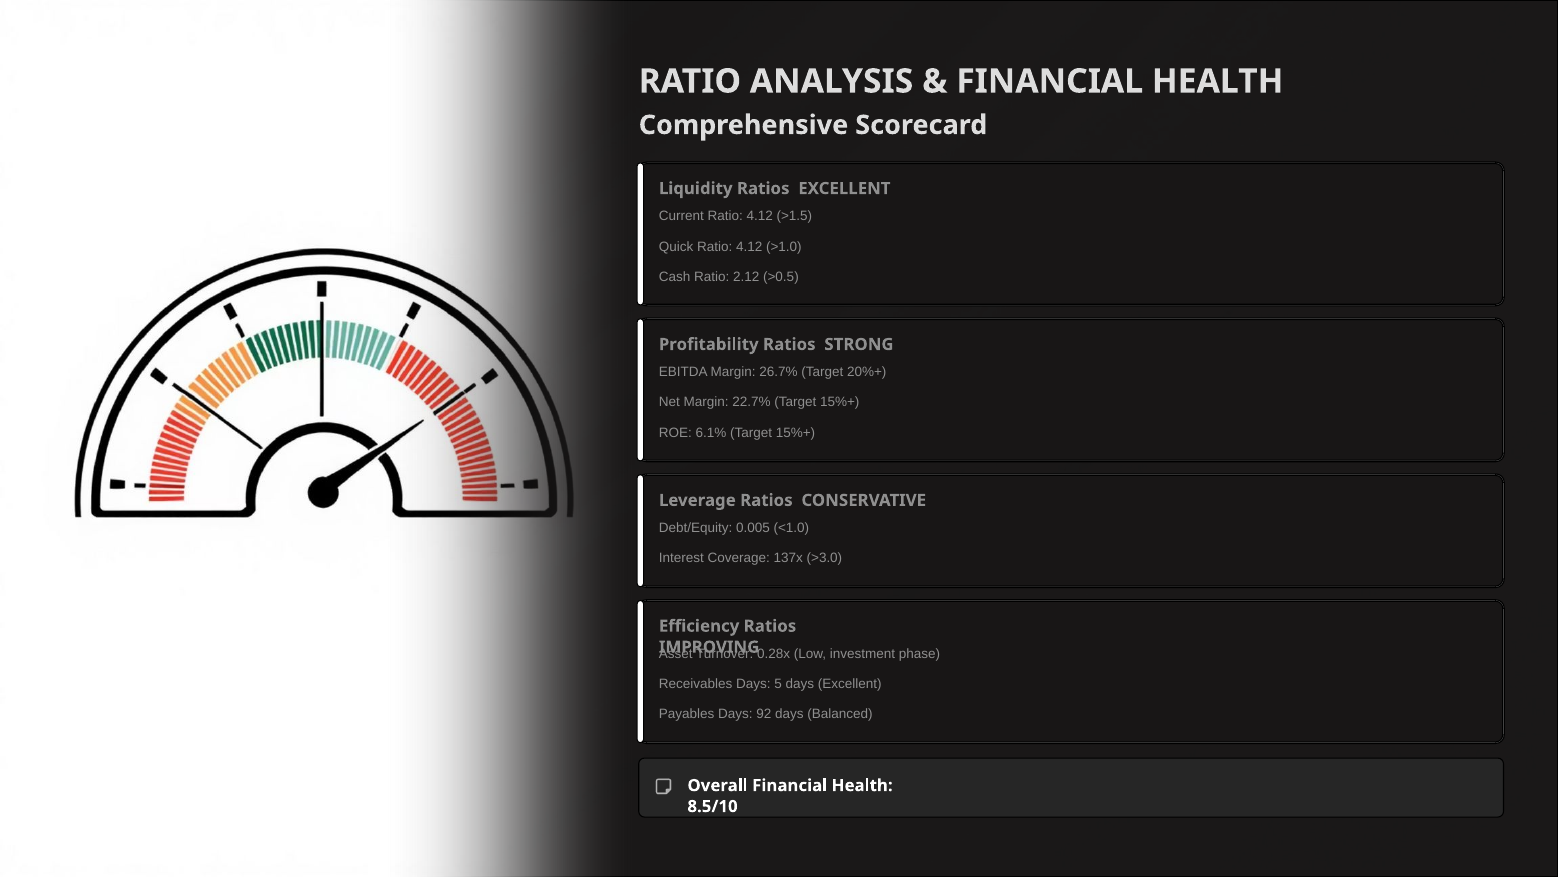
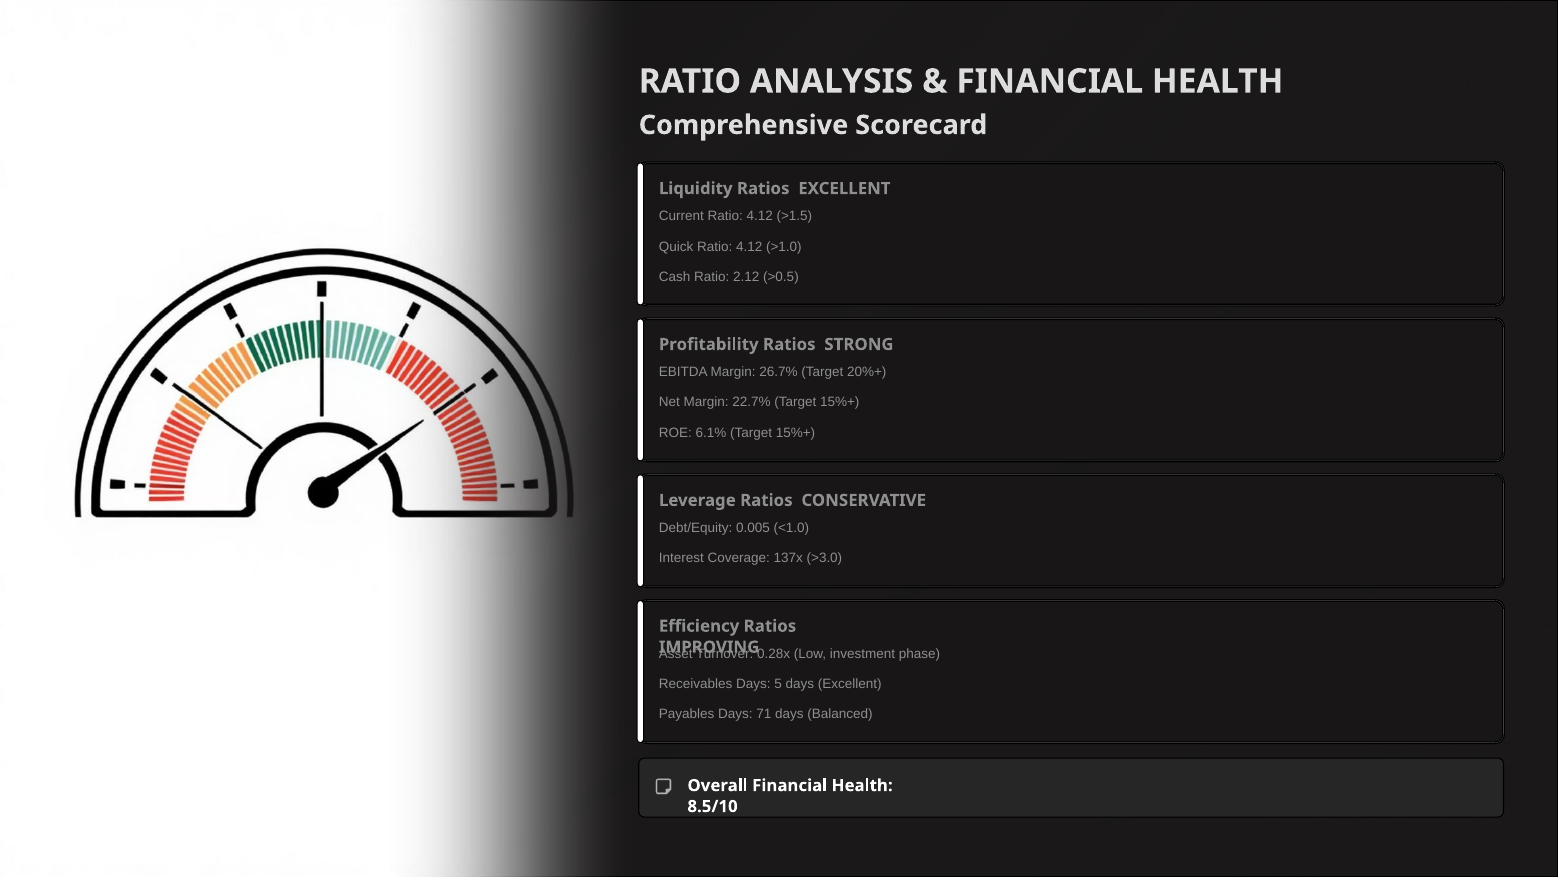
92: 92 -> 71 (764, 714)
